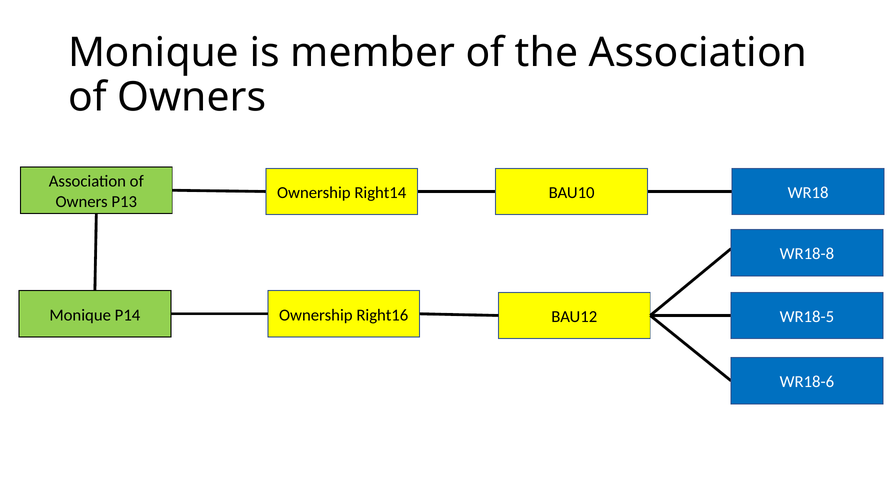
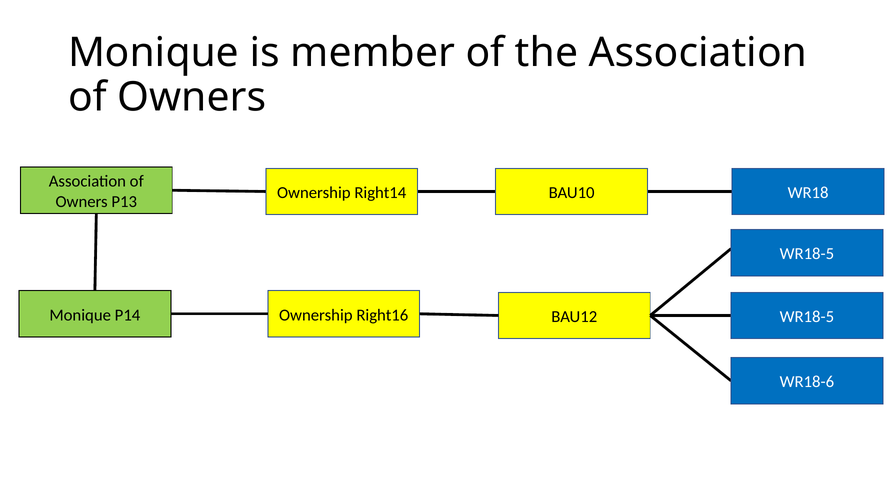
WR18-8: WR18-8 -> WR18-5 (807, 254)
